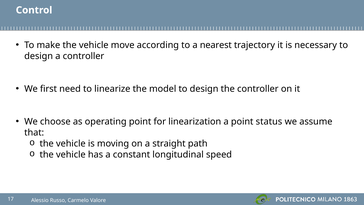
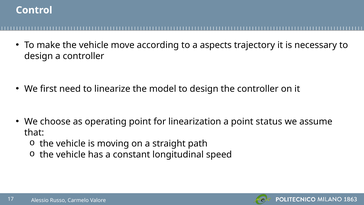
nearest: nearest -> aspects (216, 45)
